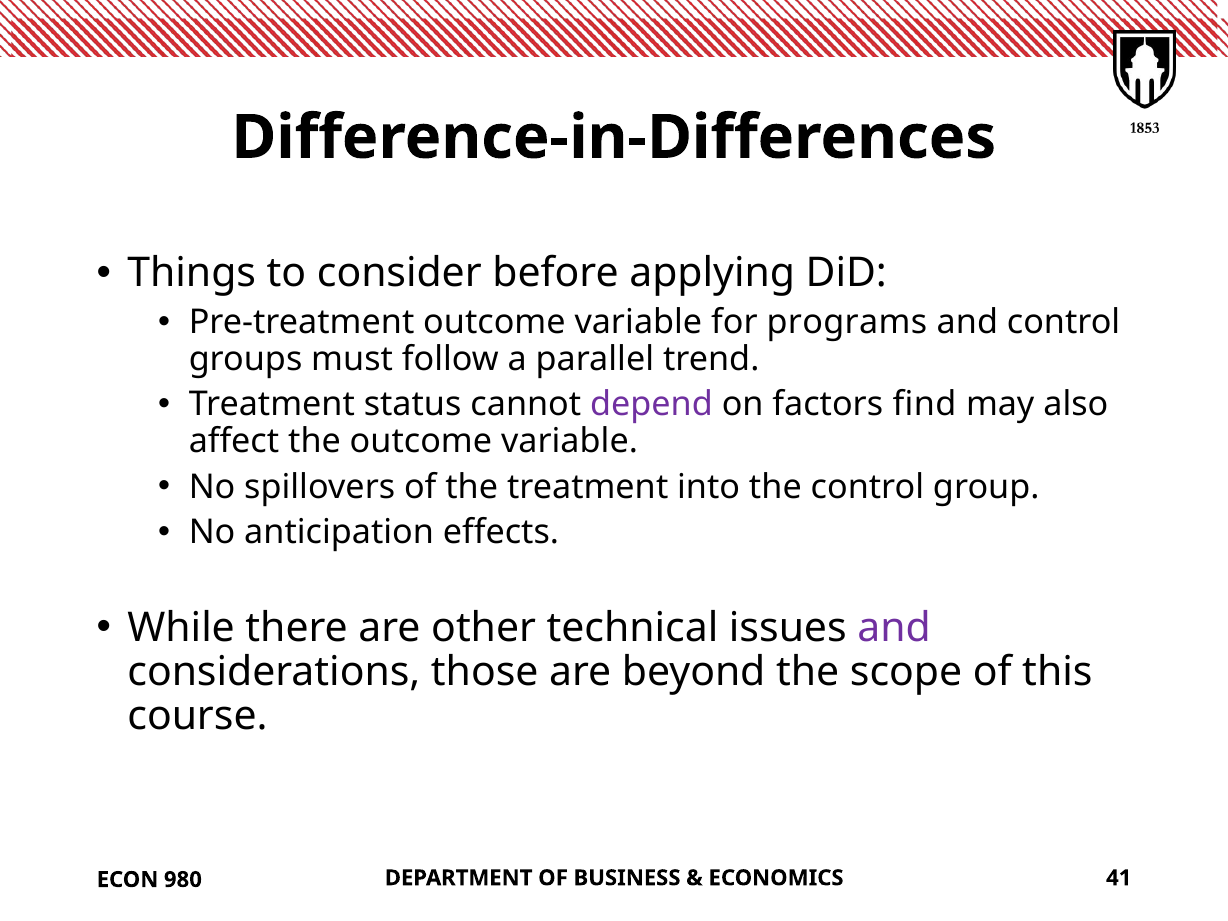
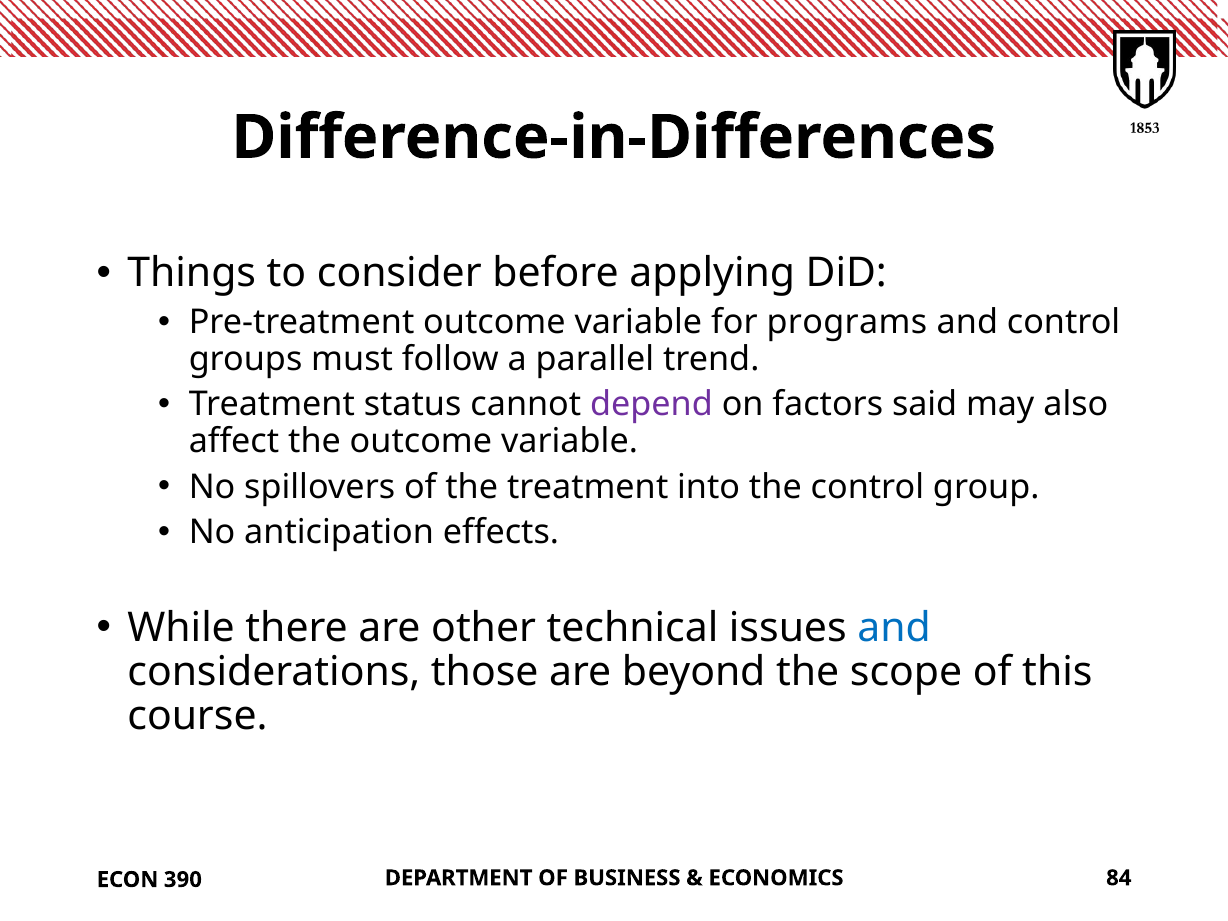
find: find -> said (925, 405)
and colour: purple -> blue (894, 628)
41: 41 -> 84 (1119, 878)
980: 980 -> 390 (183, 880)
